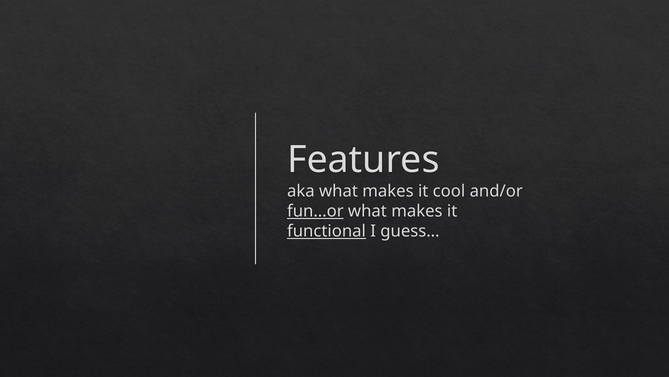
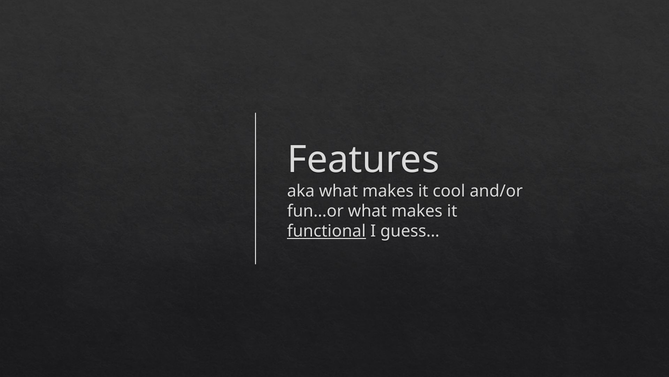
fun…or underline: present -> none (315, 211)
